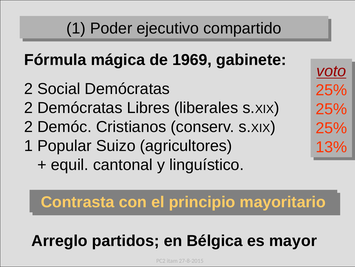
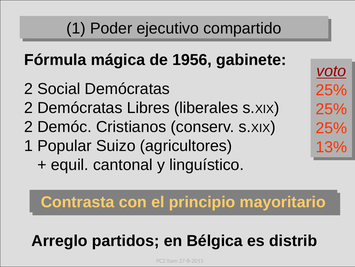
1969: 1969 -> 1956 (192, 60)
mayor: mayor -> distrib (293, 240)
